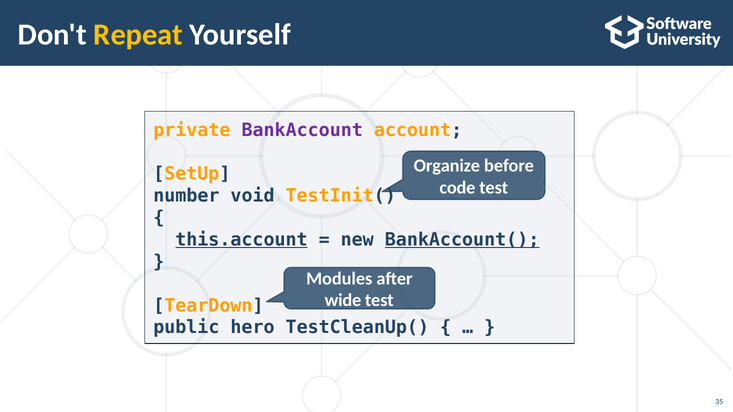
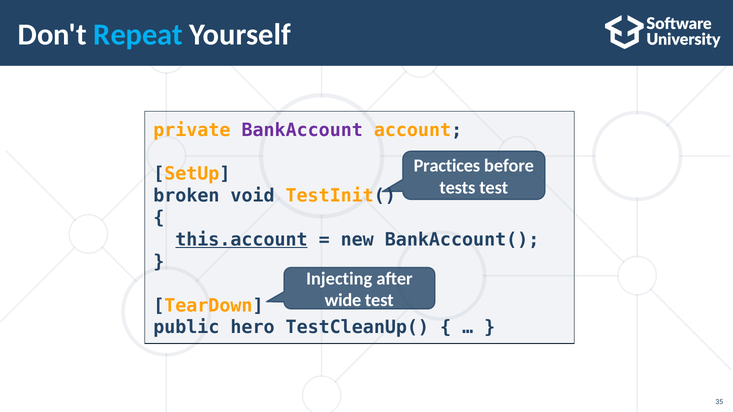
Repeat colour: yellow -> light blue (138, 35)
Organize: Organize -> Practices (447, 166)
code: code -> tests (457, 188)
number: number -> broken (186, 196)
BankAccount( underline: present -> none (462, 240)
Modules: Modules -> Injecting (339, 279)
